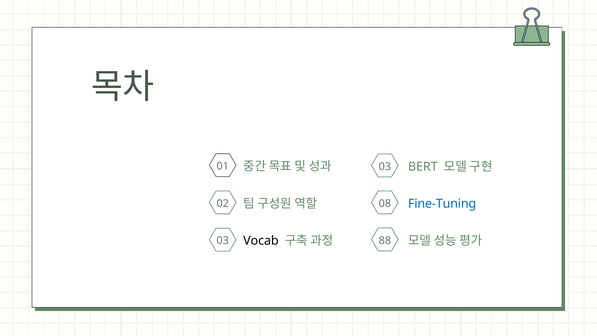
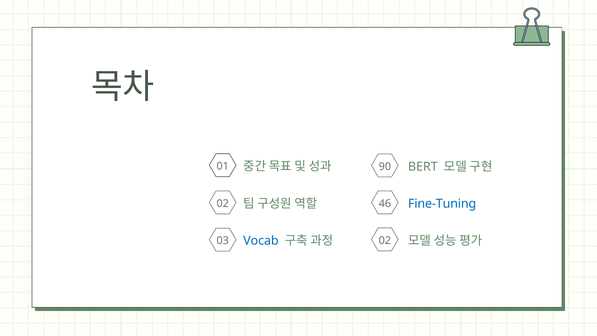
01 03: 03 -> 90 (385, 166)
08: 08 -> 46 (385, 203)
Vocab colour: black -> blue (261, 241)
88: 88 -> 02 (385, 240)
